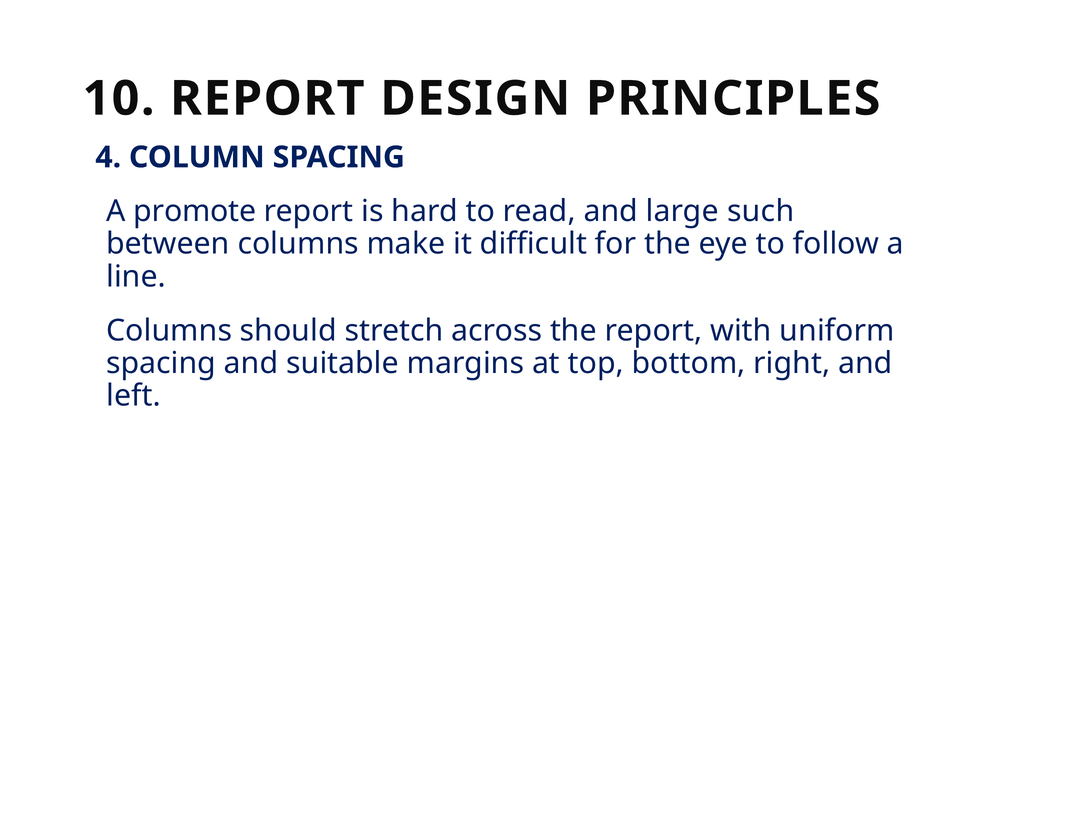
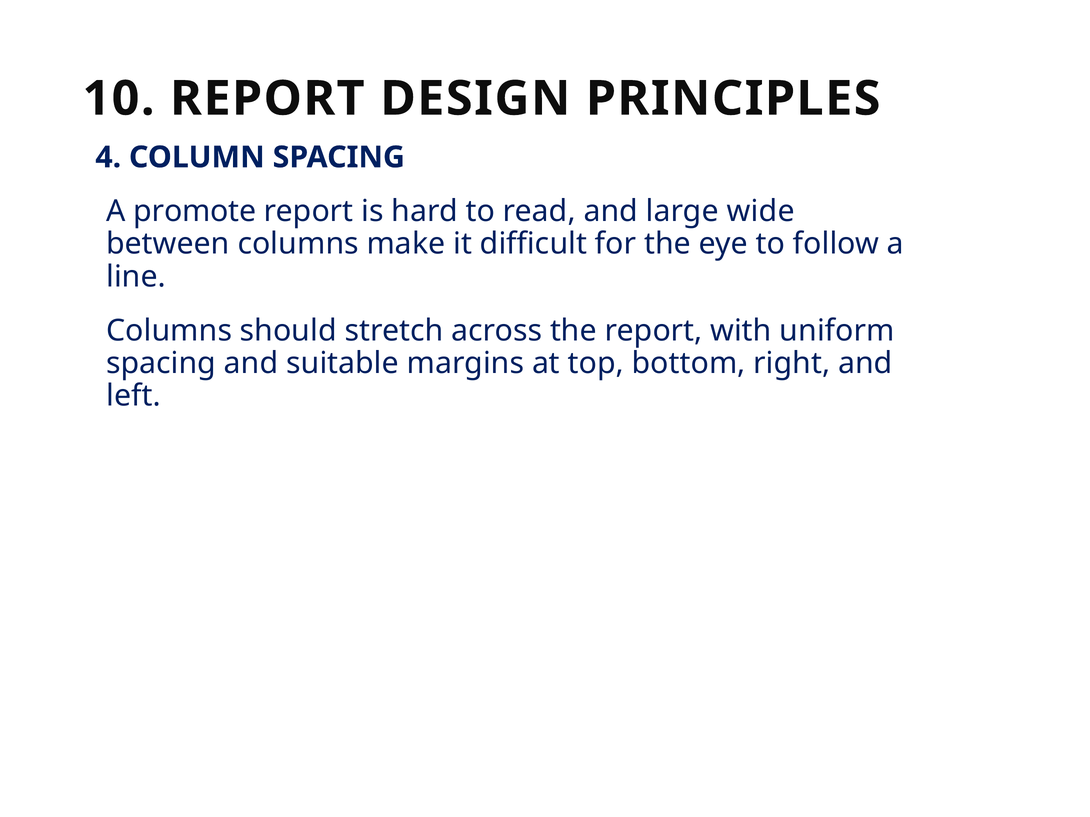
such: such -> wide (761, 211)
